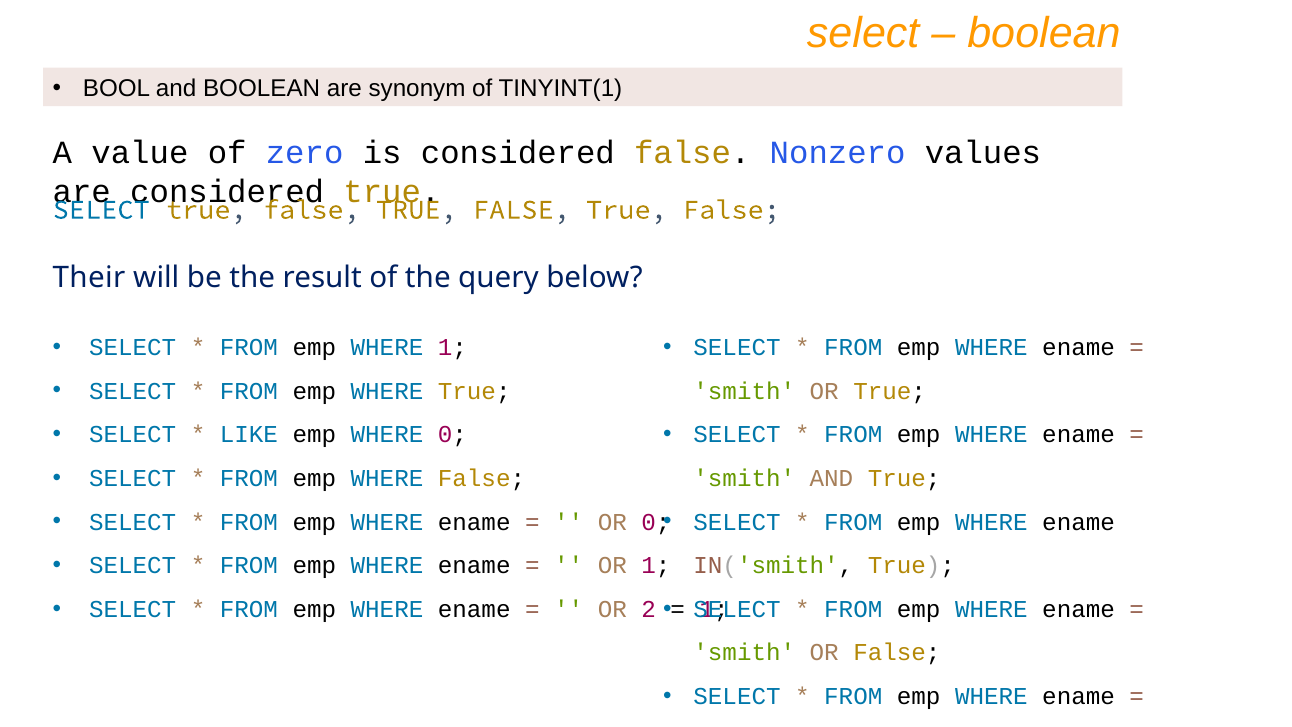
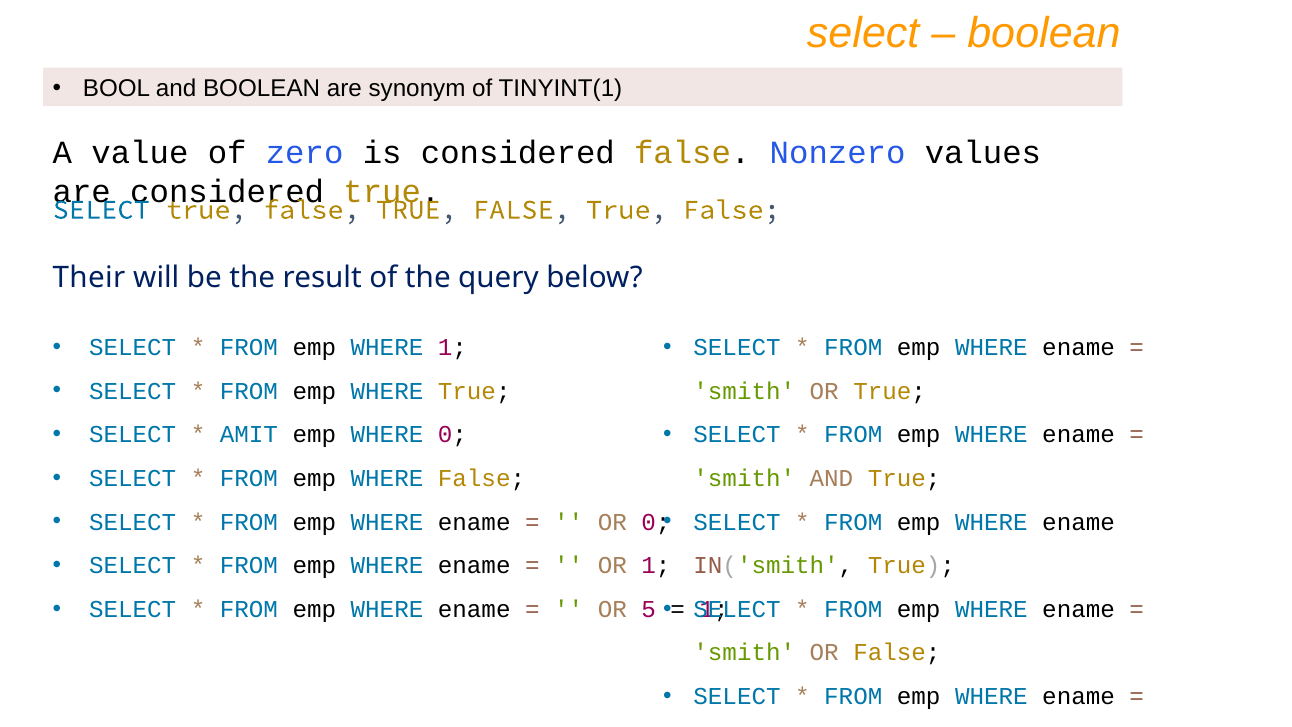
LIKE: LIKE -> AMIT (249, 435)
2: 2 -> 5 (649, 609)
